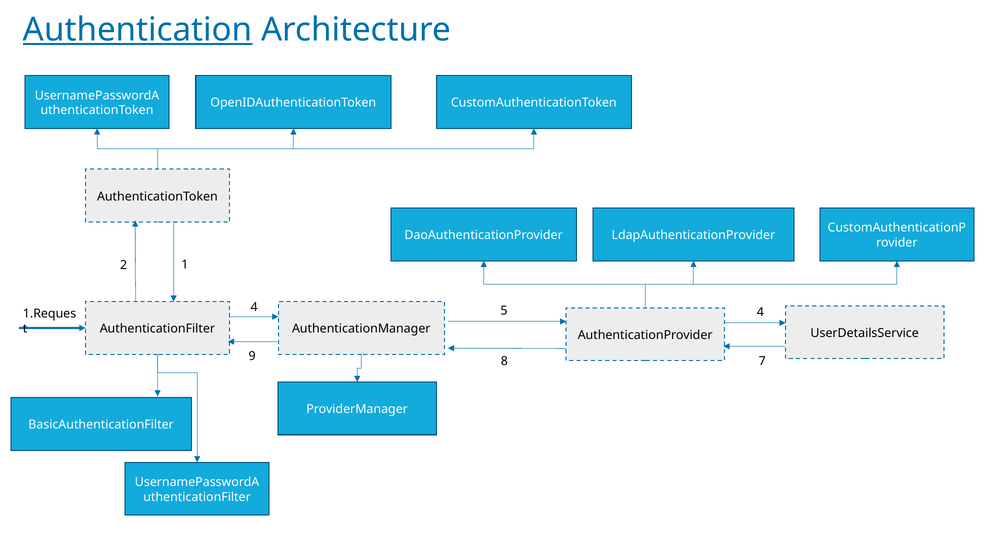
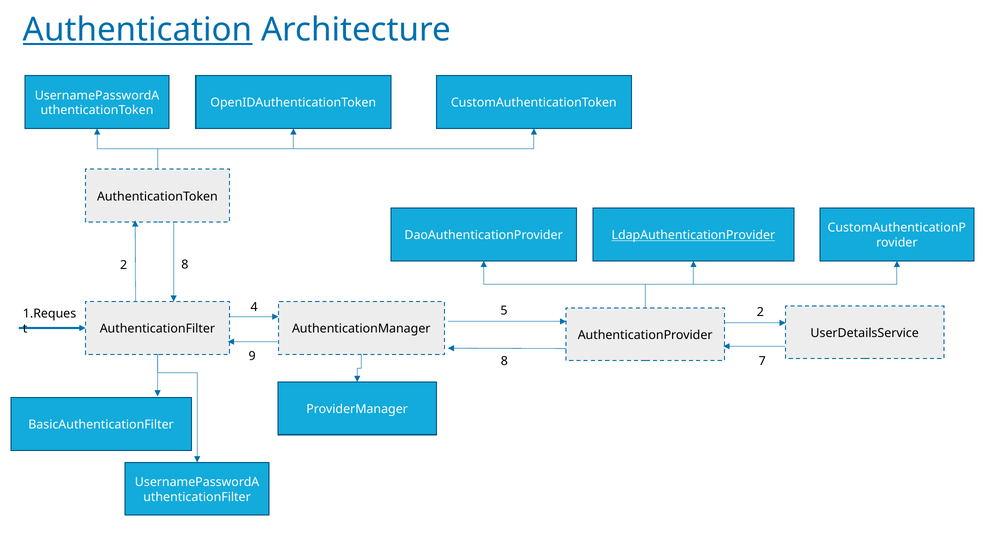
LdapAuthenticationProvider underline: none -> present (693, 236)
2 1: 1 -> 8 (185, 265)
5 4: 4 -> 2 (760, 313)
